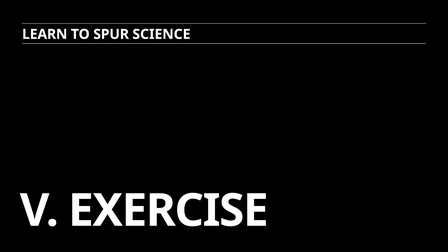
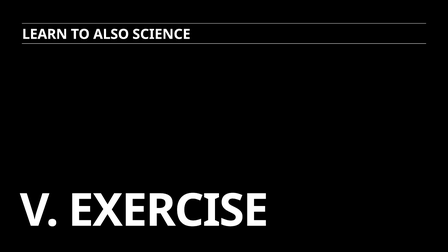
SPUR: SPUR -> ALSO (111, 34)
